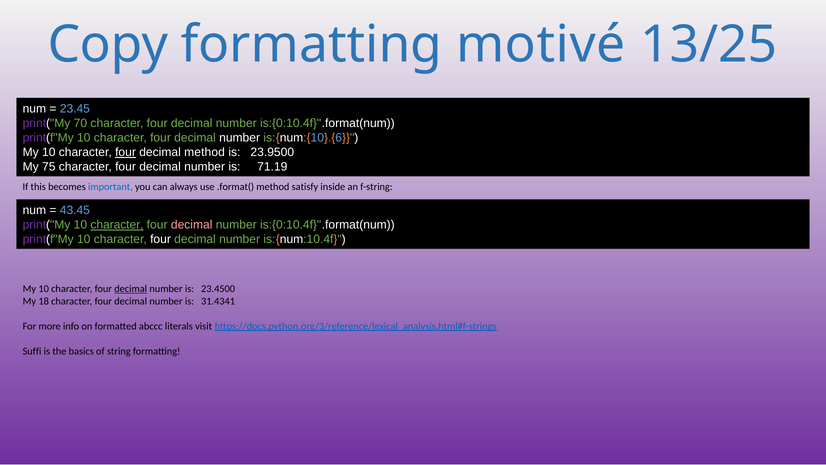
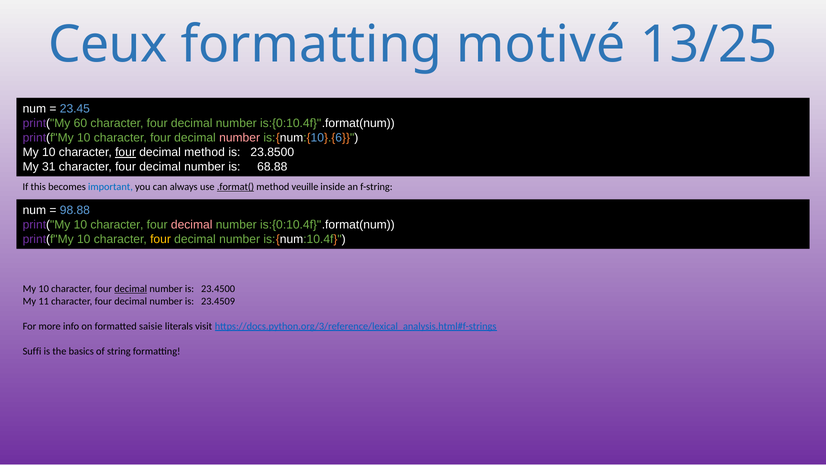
Copy: Copy -> Ceux (108, 45)
70: 70 -> 60 (80, 123)
number colour: white -> pink (240, 138)
23.9500: 23.9500 -> 23.8500 (272, 152)
75: 75 -> 31 (49, 167)
71.19: 71.19 -> 68.88 (272, 167)
.format( underline: none -> present (235, 187)
satisfy: satisfy -> veuille (305, 187)
43.45: 43.45 -> 98.88 (75, 210)
character underline: present -> none (117, 225)
four colour: white -> yellow (161, 239)
18: 18 -> 11 (44, 301)
31.4341: 31.4341 -> 23.4509 (218, 301)
abccc: abccc -> saisie (151, 326)
